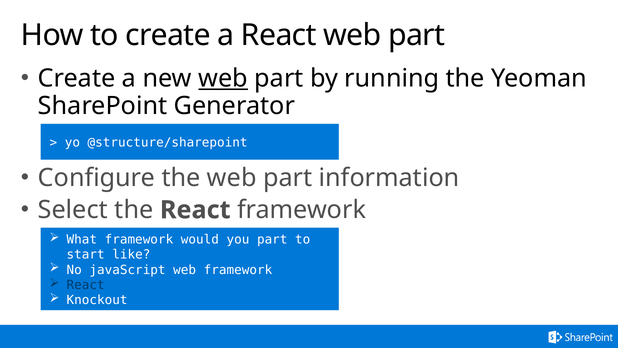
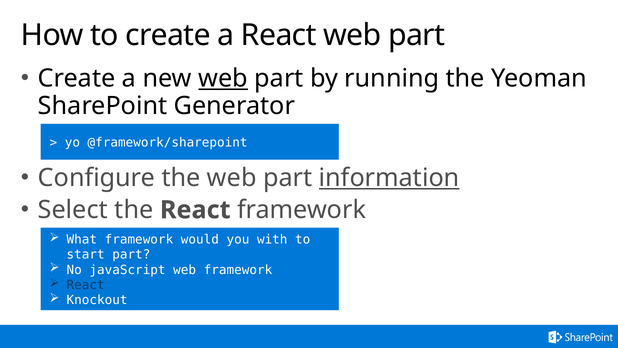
@structure/sharepoint: @structure/sharepoint -> @framework/sharepoint (168, 142)
information underline: none -> present (389, 177)
you part: part -> with (272, 239)
start like: like -> part (131, 254)
